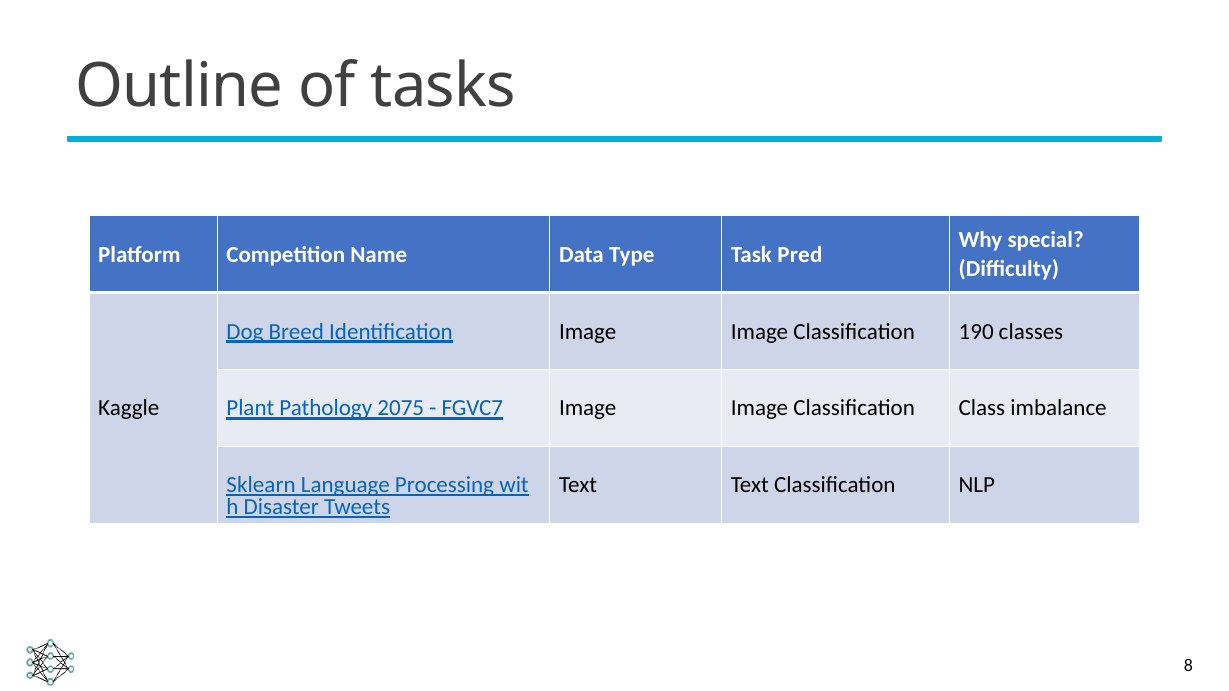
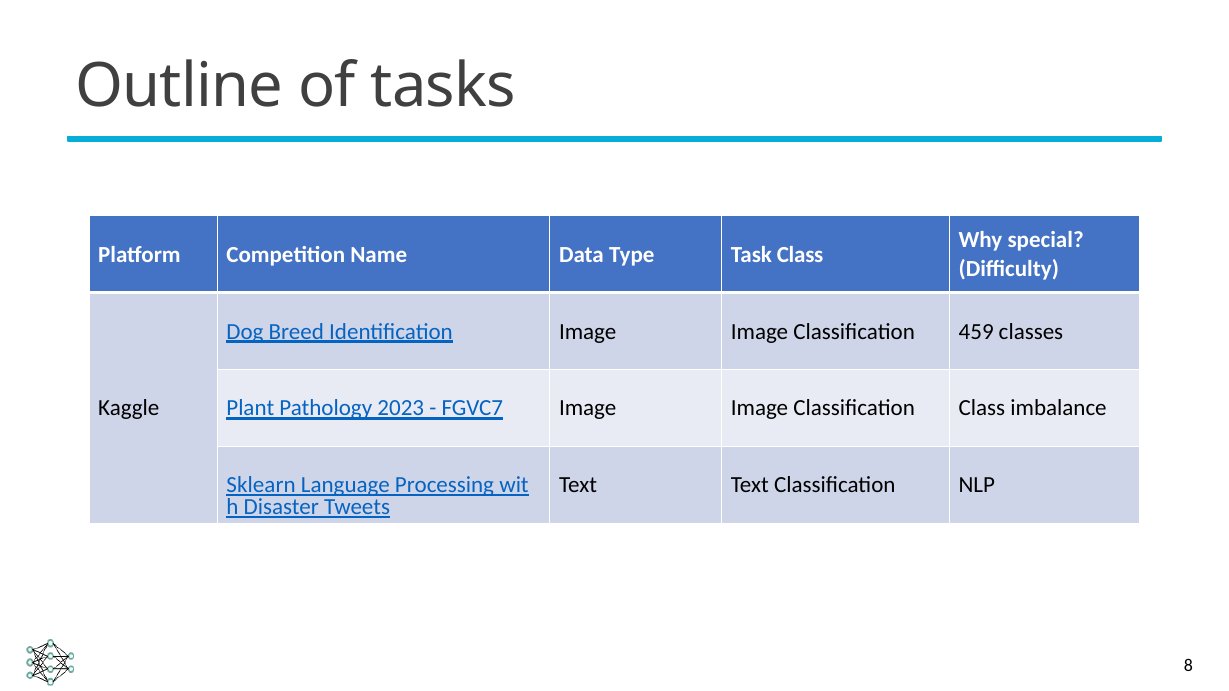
Task Pred: Pred -> Class (800, 255)
190: 190 -> 459 (976, 332)
2075: 2075 -> 2023 (401, 409)
